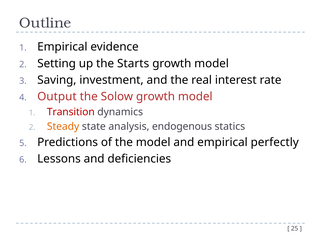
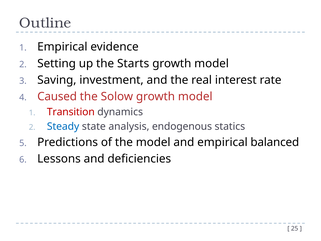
Output: Output -> Caused (57, 97)
Steady colour: orange -> blue (63, 126)
perfectly: perfectly -> balanced (275, 142)
